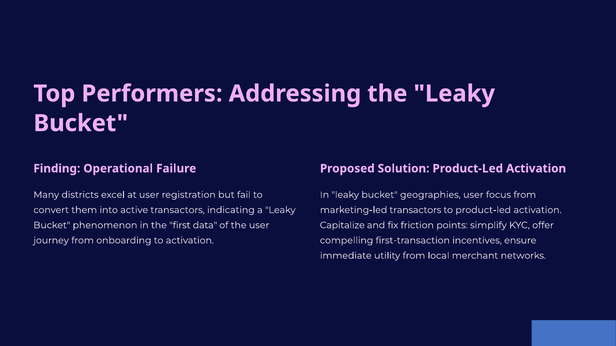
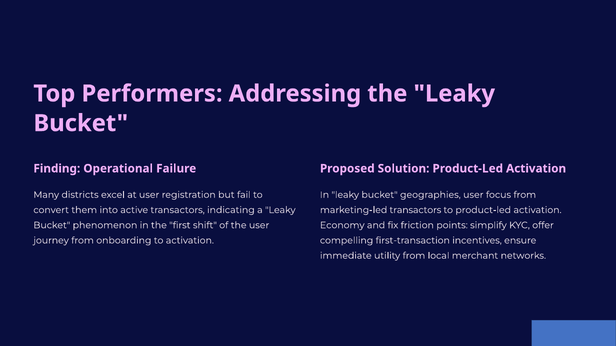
data: data -> shift (205, 226)
Capitalize: Capitalize -> Economy (342, 226)
